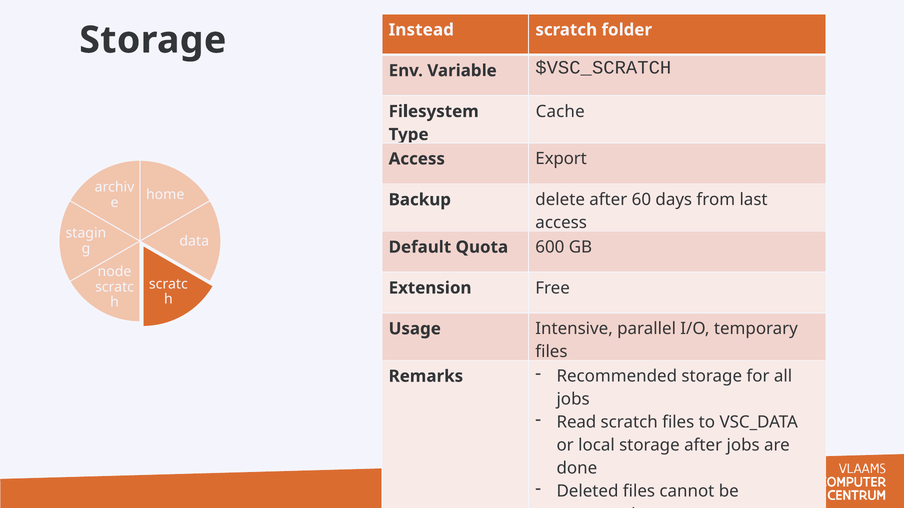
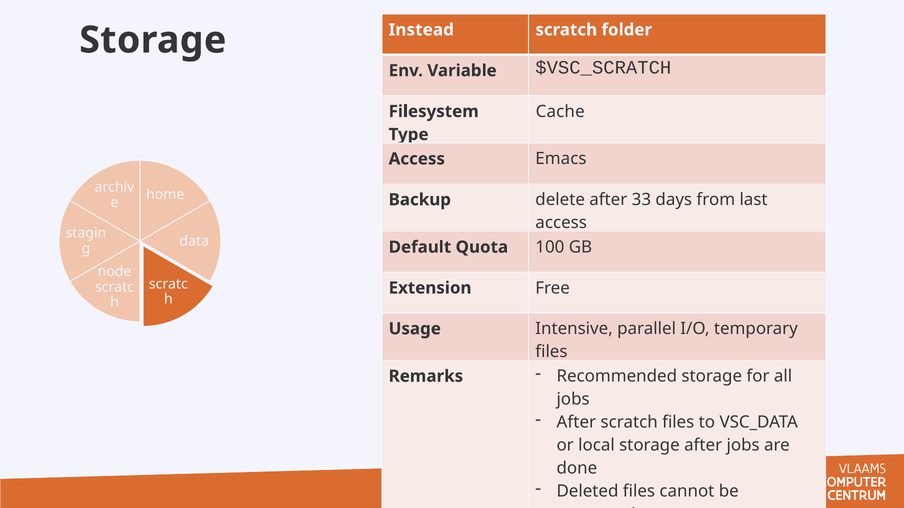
Export: Export -> Emacs (561, 159)
60: 60 -> 33 (641, 200)
600: 600 -> 100 (550, 247)
Read: Read -> After (576, 423)
